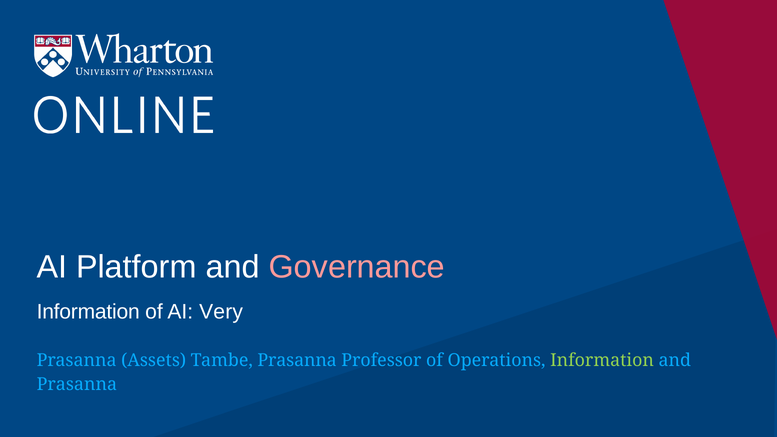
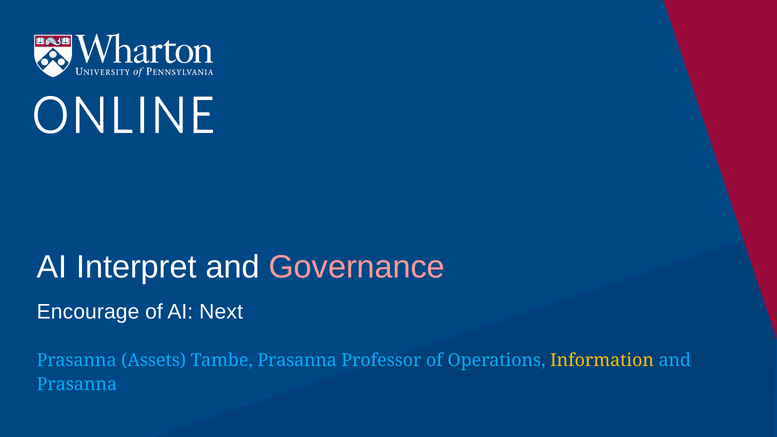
Platform: Platform -> Interpret (136, 267)
Information: Information -> Encourage (88, 312)
Very: Very -> Next (221, 312)
Information colour: light green -> yellow (602, 361)
